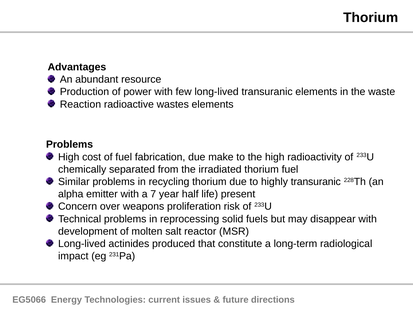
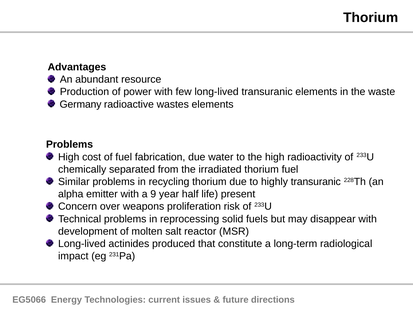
Reaction: Reaction -> Germany (81, 104)
make: make -> water (221, 157)
7: 7 -> 9 (153, 194)
